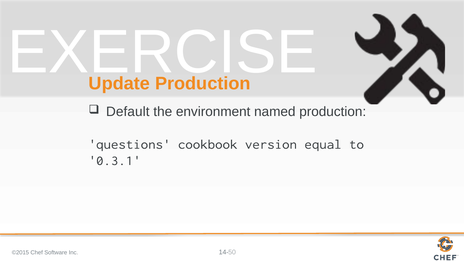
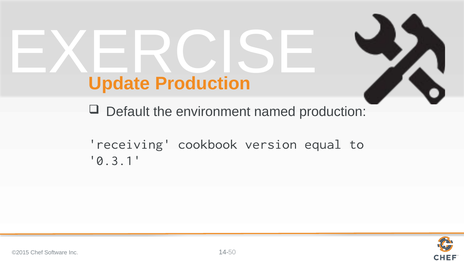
questions: questions -> receiving (130, 144)
